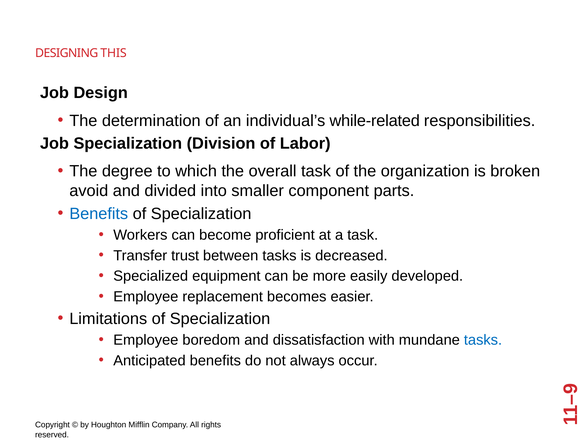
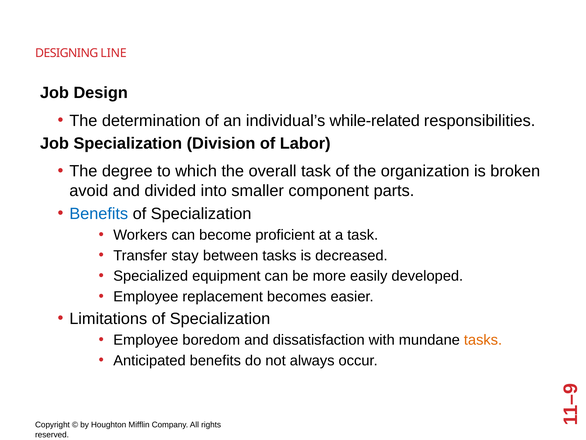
THIS: THIS -> LINE (114, 53)
trust: trust -> stay (185, 255)
tasks colour: blue -> orange (483, 340)
